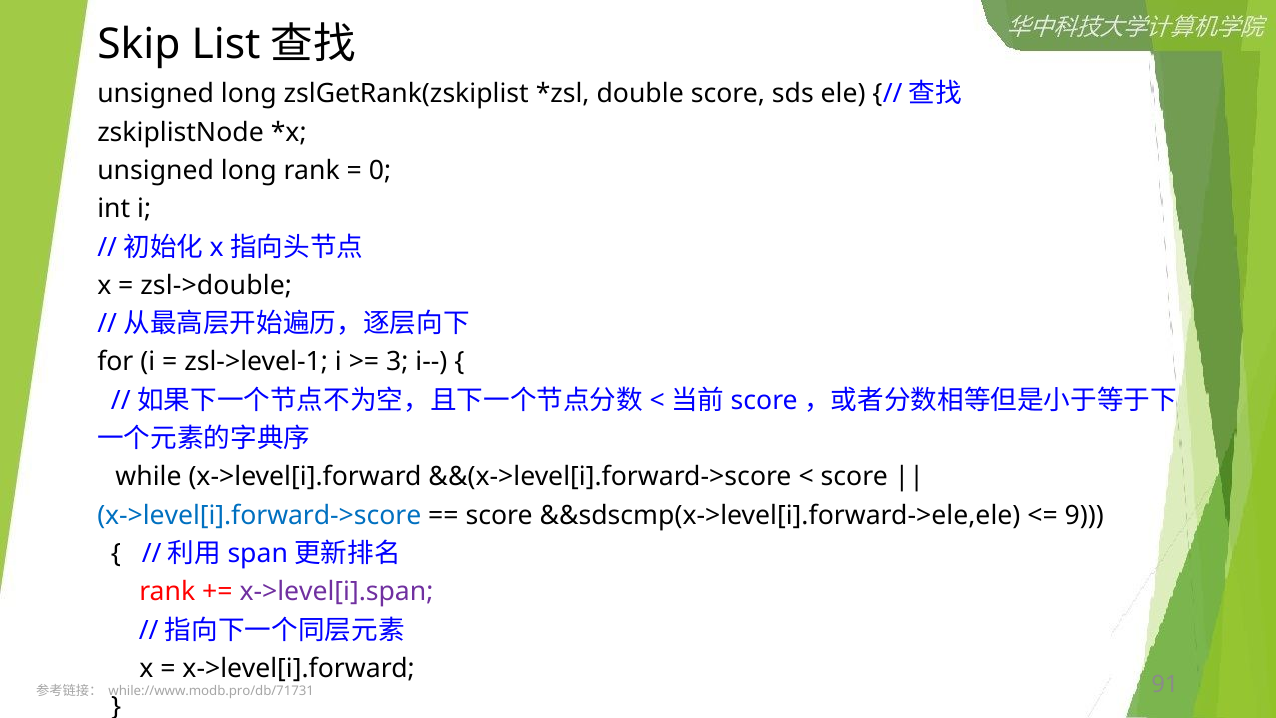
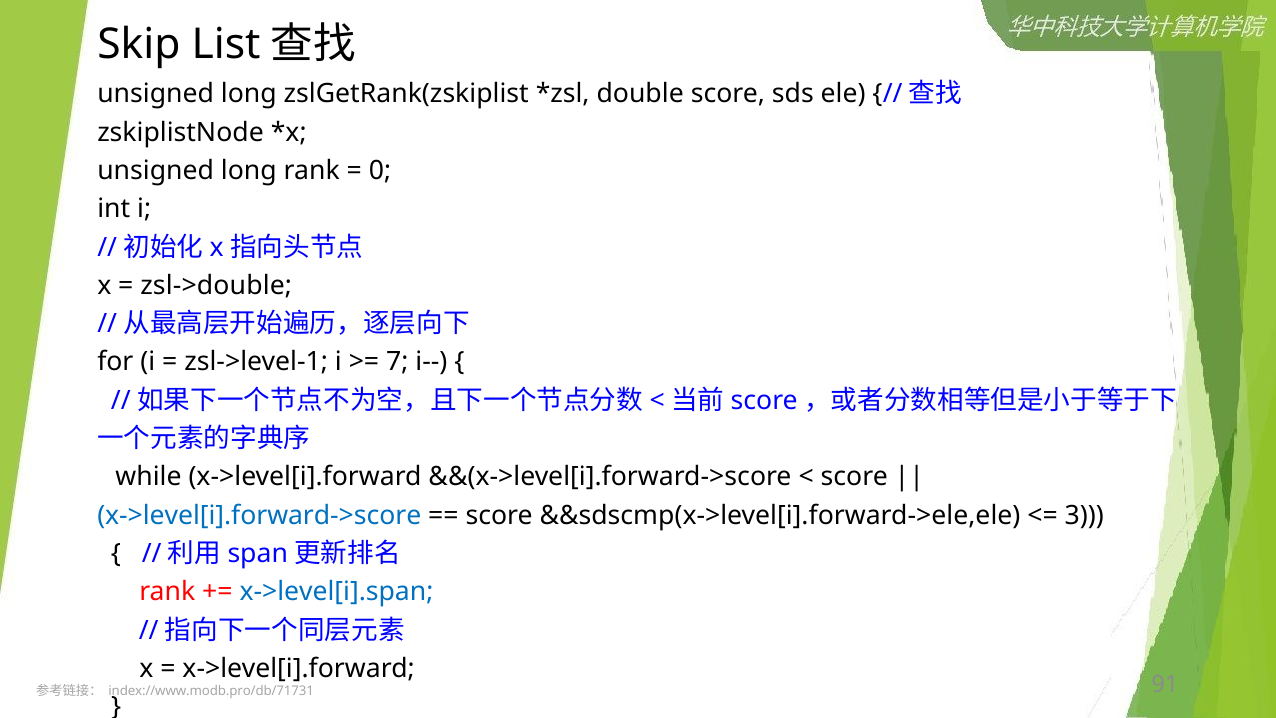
3: 3 -> 7 (397, 362)
9: 9 -> 3 (1084, 515)
x->level[i].span colour: purple -> blue (336, 592)
while://www.modb.pro/db/71731: while://www.modb.pro/db/71731 -> index://www.modb.pro/db/71731 (211, 691)
